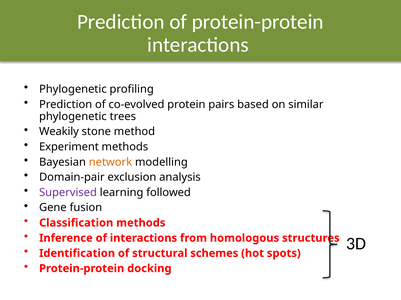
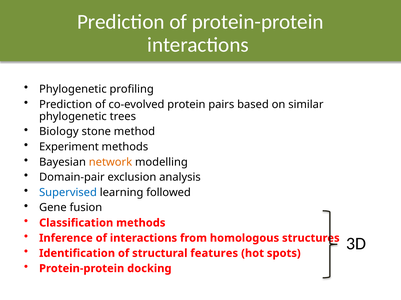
Weakily: Weakily -> Biology (59, 132)
Supervised colour: purple -> blue (68, 193)
schemes: schemes -> features (214, 254)
